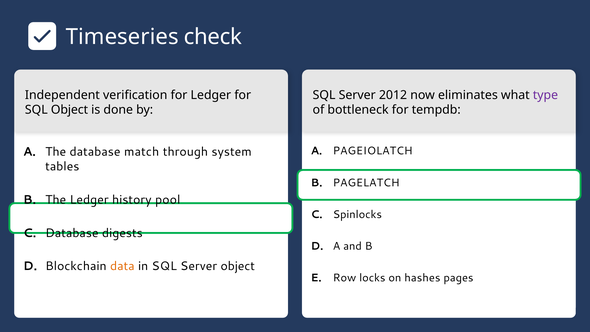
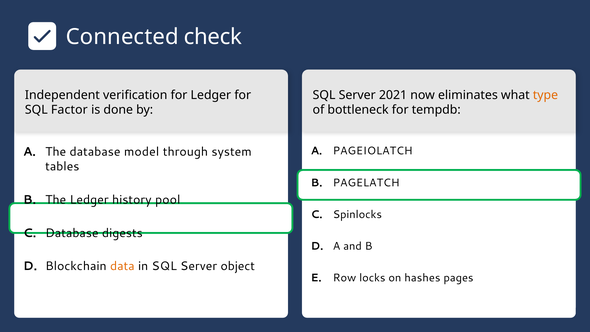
Timeseries: Timeseries -> Connected (122, 37)
2012: 2012 -> 2021 (393, 95)
type colour: purple -> orange (545, 95)
SQL Object: Object -> Factor (69, 110)
match: match -> model (142, 152)
